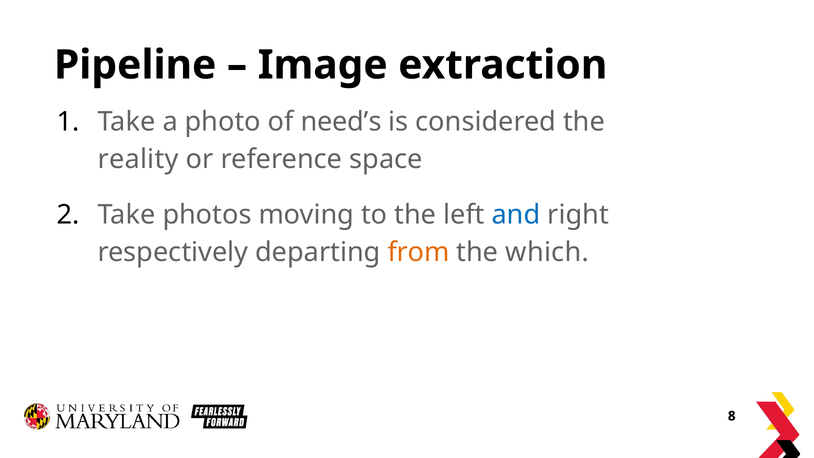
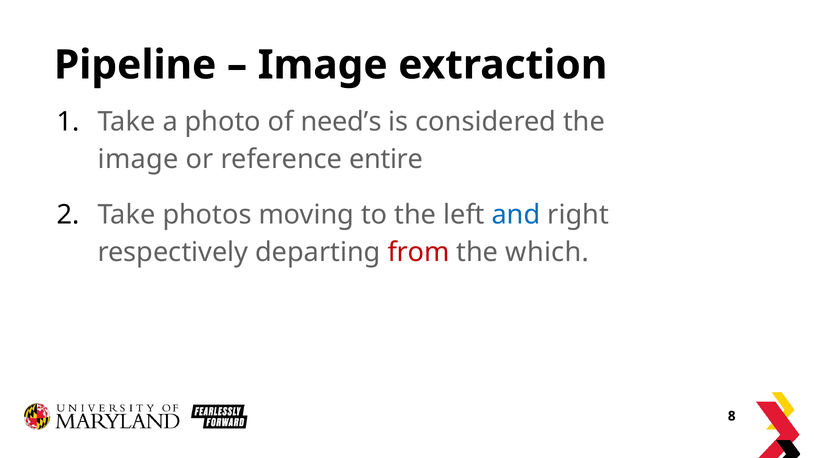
reality: reality -> image (138, 159)
space: space -> entire (386, 159)
from colour: orange -> red (419, 252)
